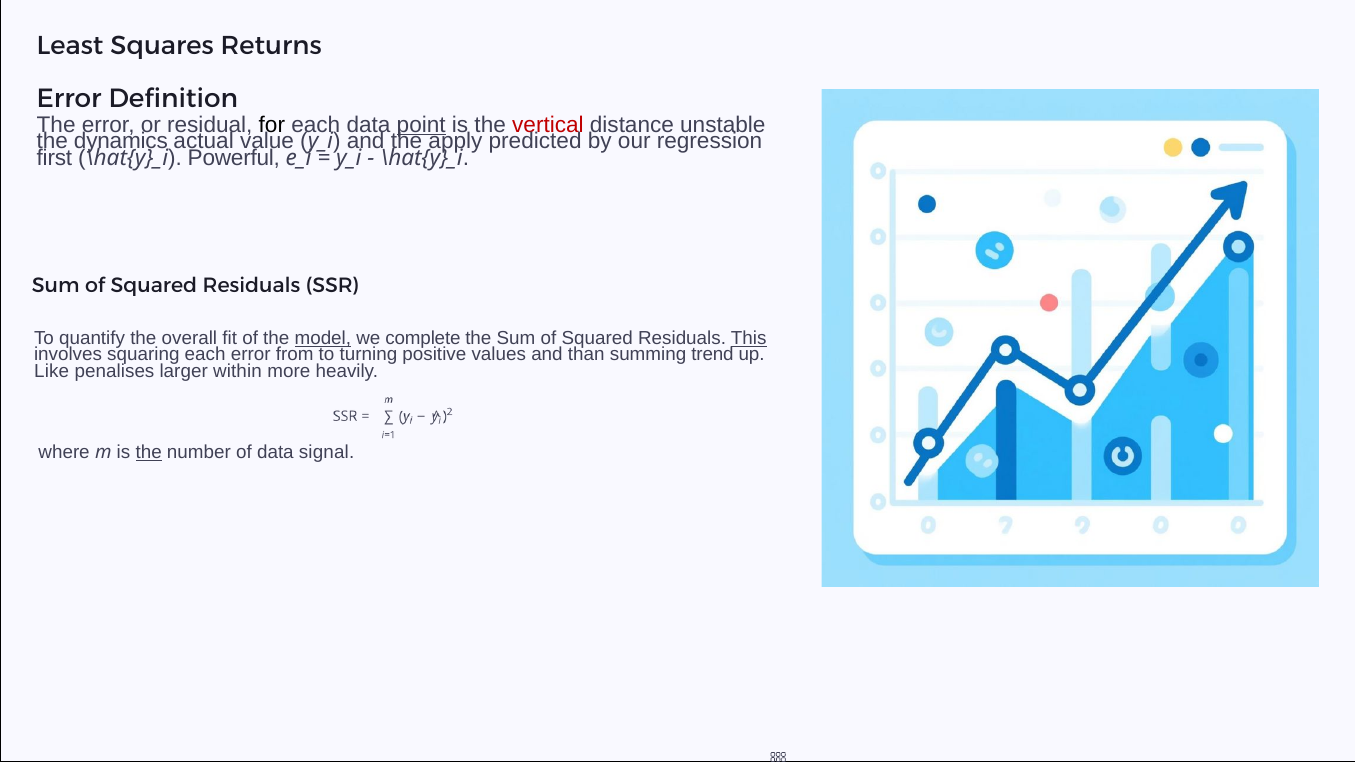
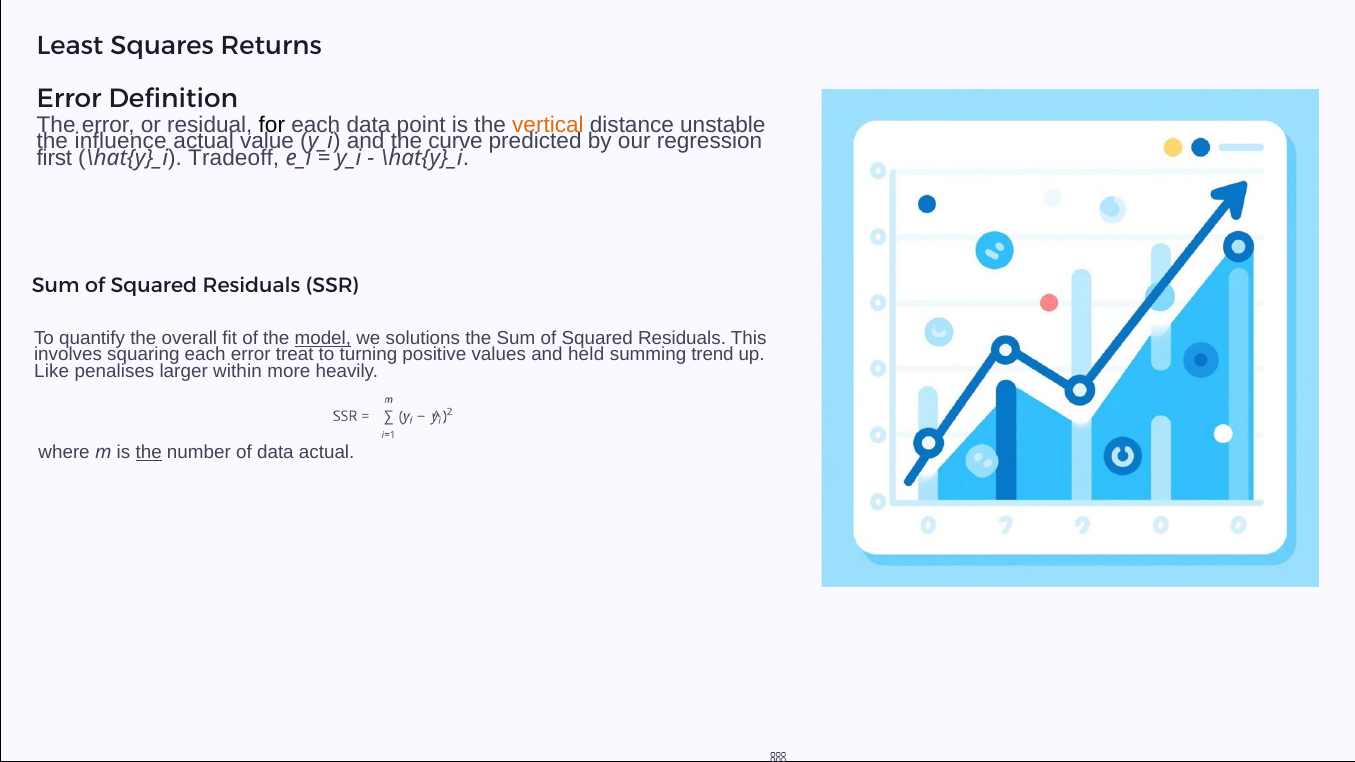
point underline: present -> none (421, 125)
vertical colour: red -> orange (548, 125)
dynamics: dynamics -> influence (121, 141)
apply: apply -> curve (456, 141)
Powerful: Powerful -> Tradeoff (234, 158)
complete: complete -> solutions (423, 338)
This underline: present -> none (749, 338)
from: from -> treat (295, 355)
than: than -> held (586, 355)
data signal: signal -> actual (327, 453)
